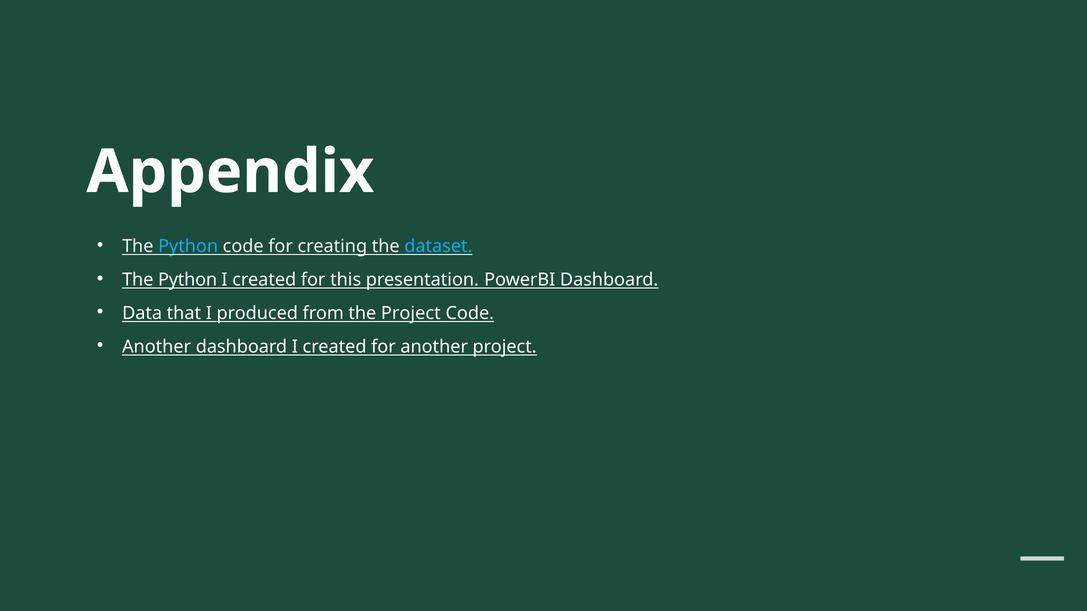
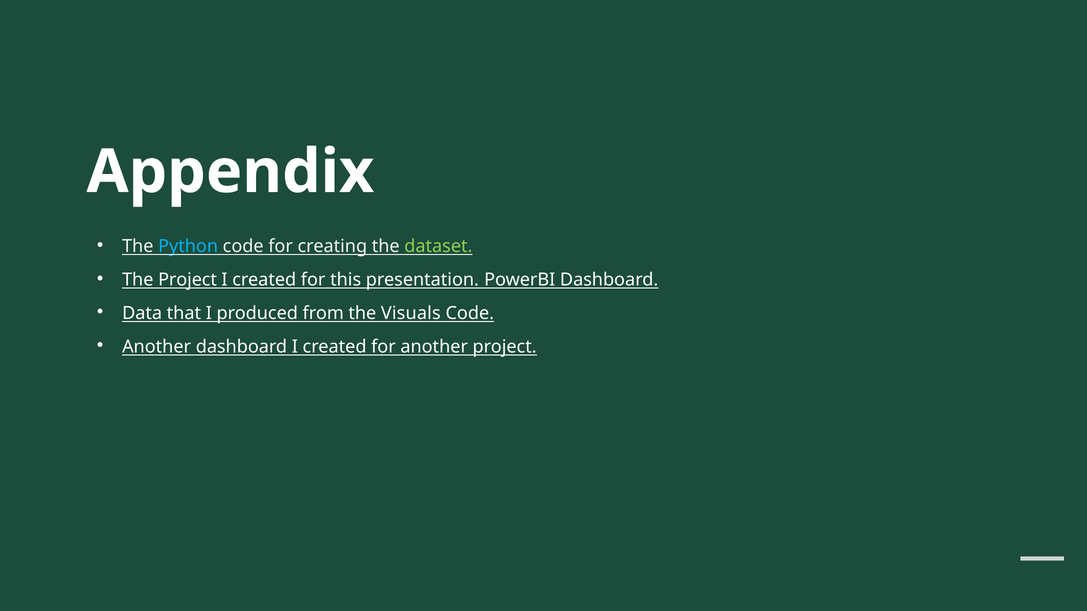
dataset colour: light blue -> light green (438, 247)
Python: Python -> Project (188, 280)
the Project: Project -> Visuals (411, 313)
